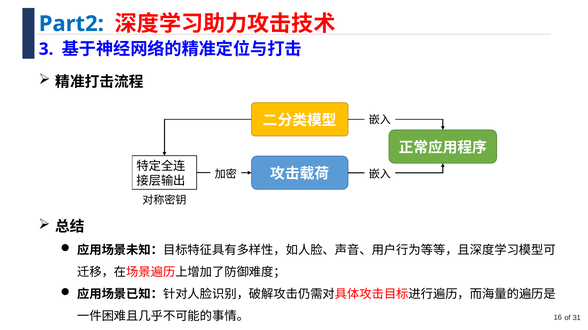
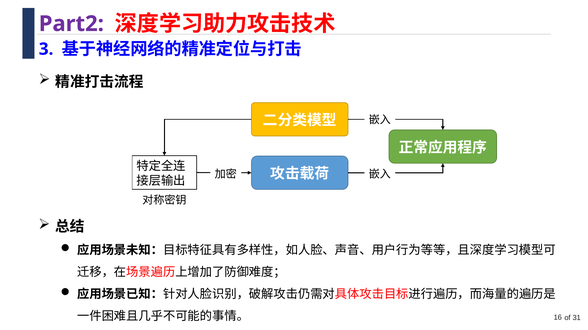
Part2 colour: blue -> purple (71, 24)
